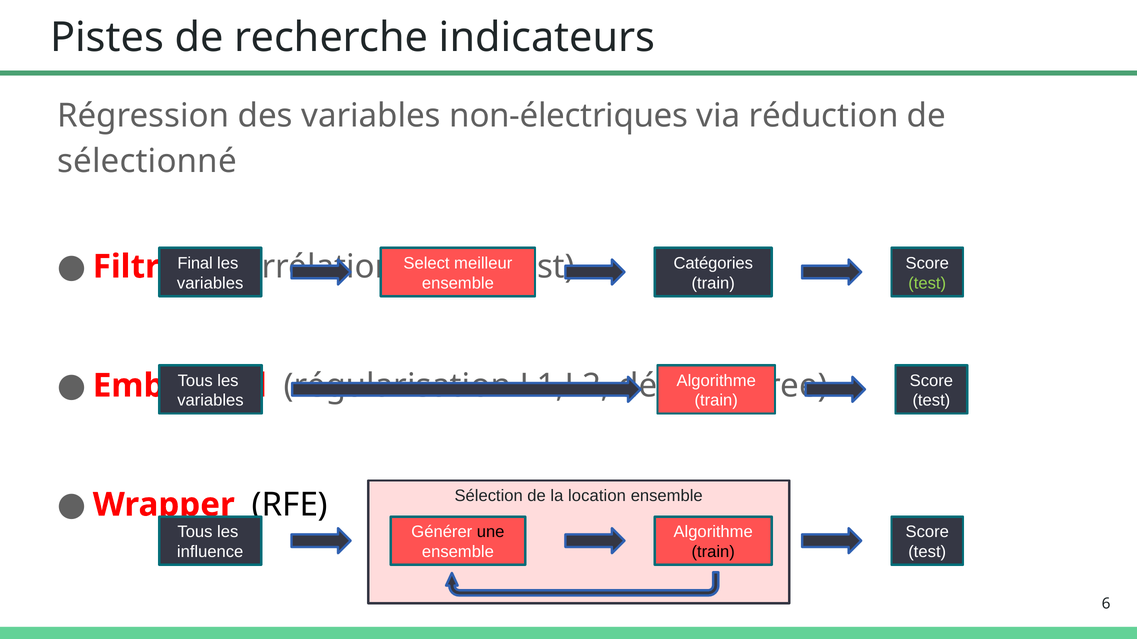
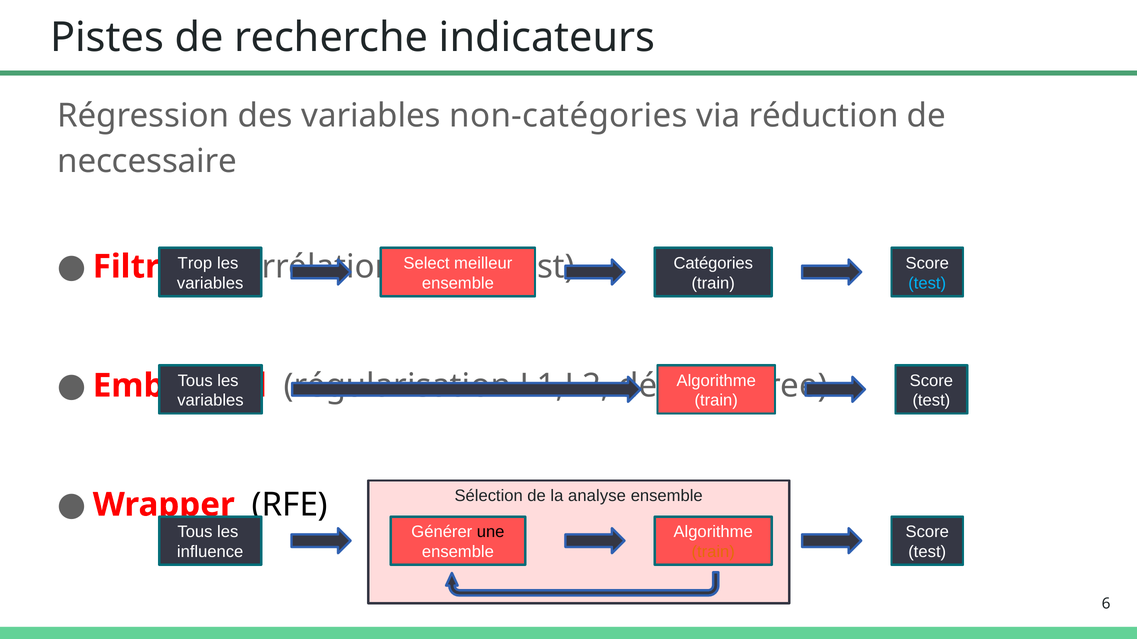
non-électriques: non-électriques -> non-catégories (569, 116)
sélectionné: sélectionné -> neccessaire (147, 162)
Final: Final -> Trop (195, 263)
test colour: light green -> light blue (927, 283)
location: location -> analyse (597, 496)
train colour: black -> orange (713, 552)
